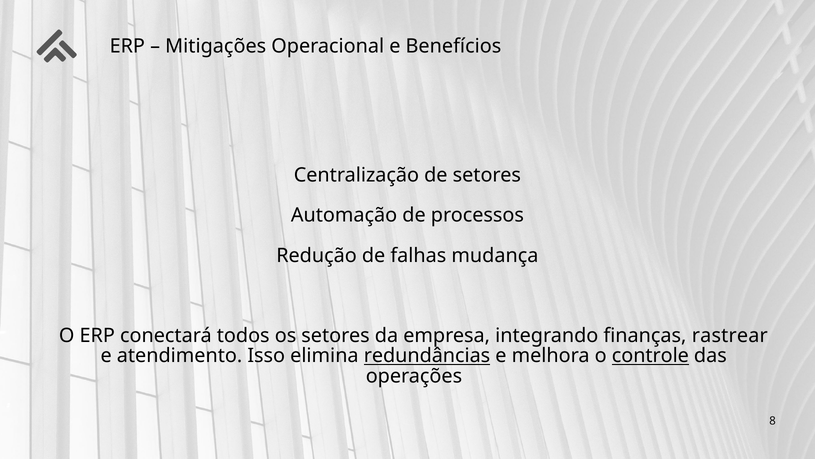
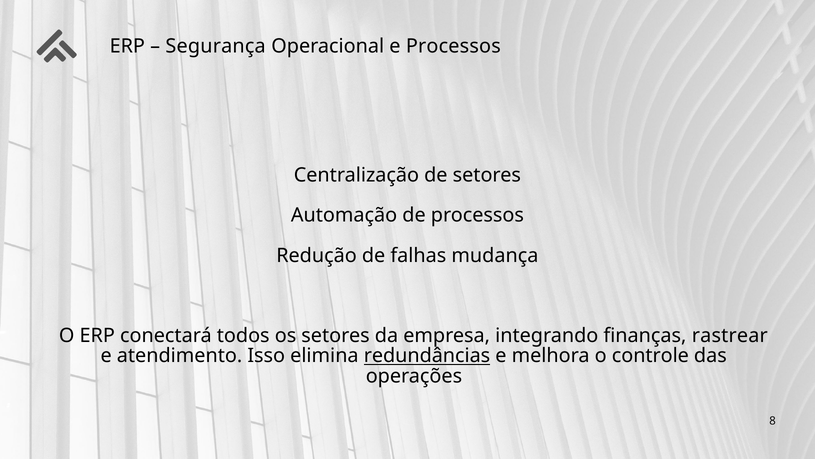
Mitigações: Mitigações -> Segurança (216, 46)
e Benefícios: Benefícios -> Processos (453, 46)
controle underline: present -> none (650, 355)
